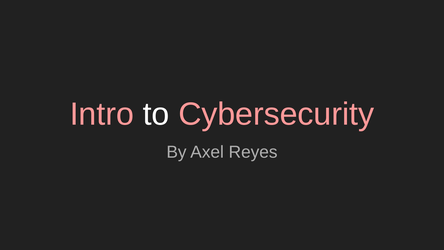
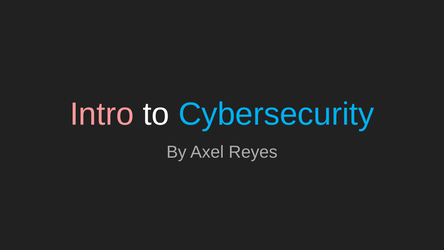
Cybersecurity colour: pink -> light blue (276, 114)
